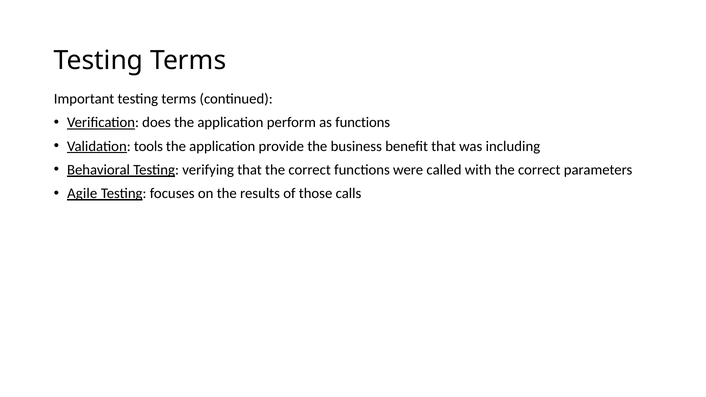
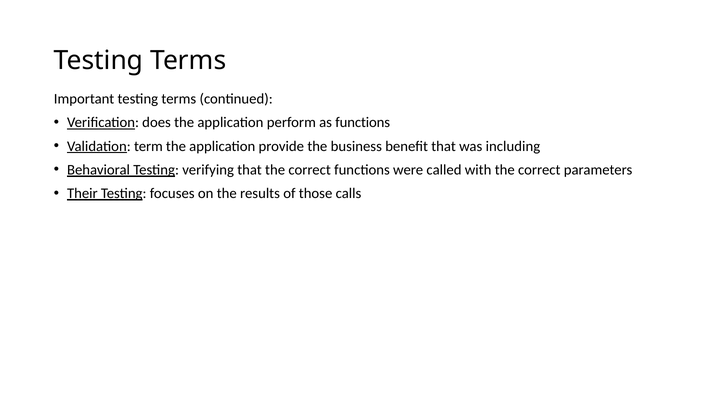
tools: tools -> term (148, 146)
Agile: Agile -> Their (82, 193)
